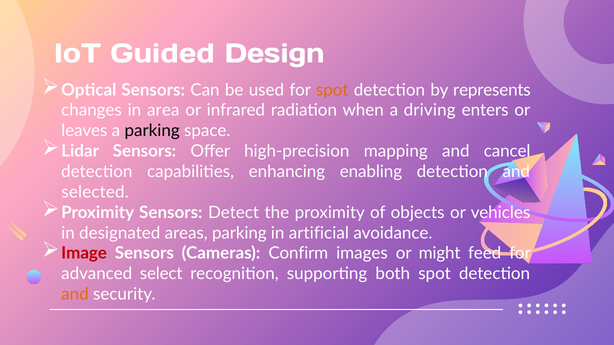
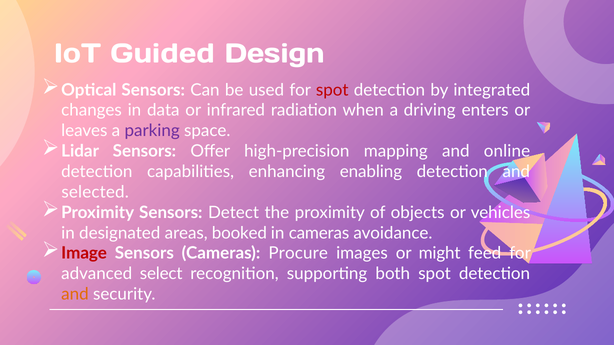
spot colour: orange -> red (332, 90)
represents: represents -> integrated (492, 90)
area: area -> data (163, 111)
parking colour: black -> purple (152, 131)
cancel: cancel -> online (507, 151)
areas parking: parking -> booked (239, 233)
in artificial: artificial -> cameras (319, 233)
Confirm: Confirm -> Procure (298, 254)
